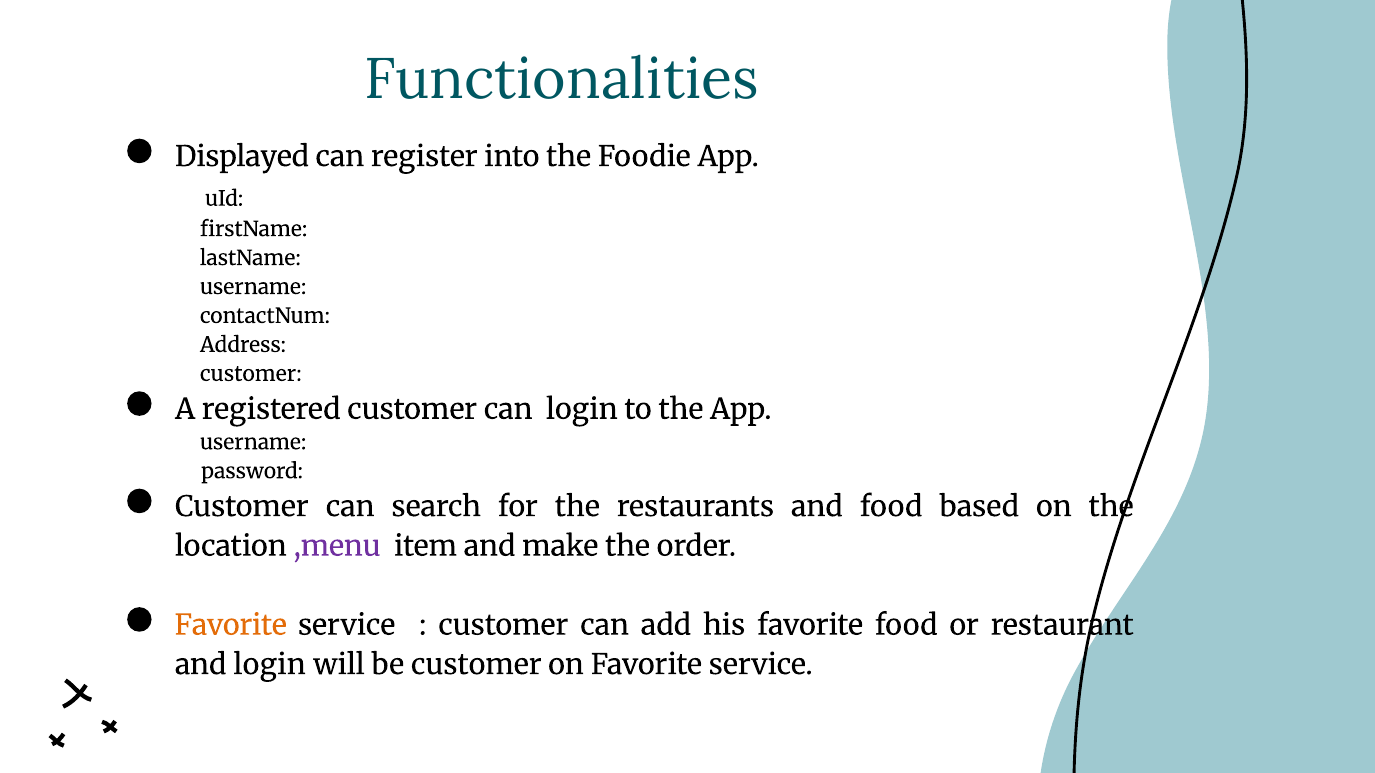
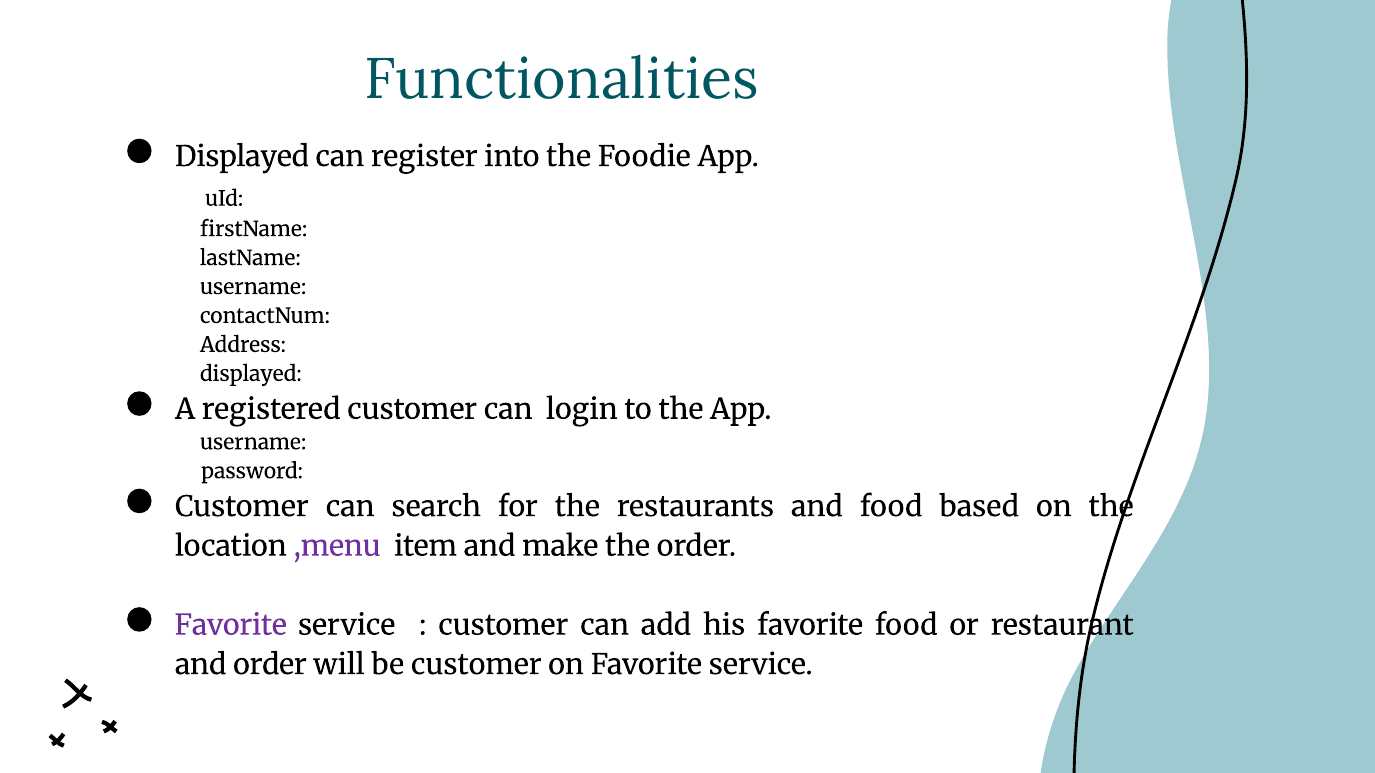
customer: customer -> displayed (251, 374)
Favorite colour: orange -> purple (231, 626)
and login: login -> order (270, 665)
